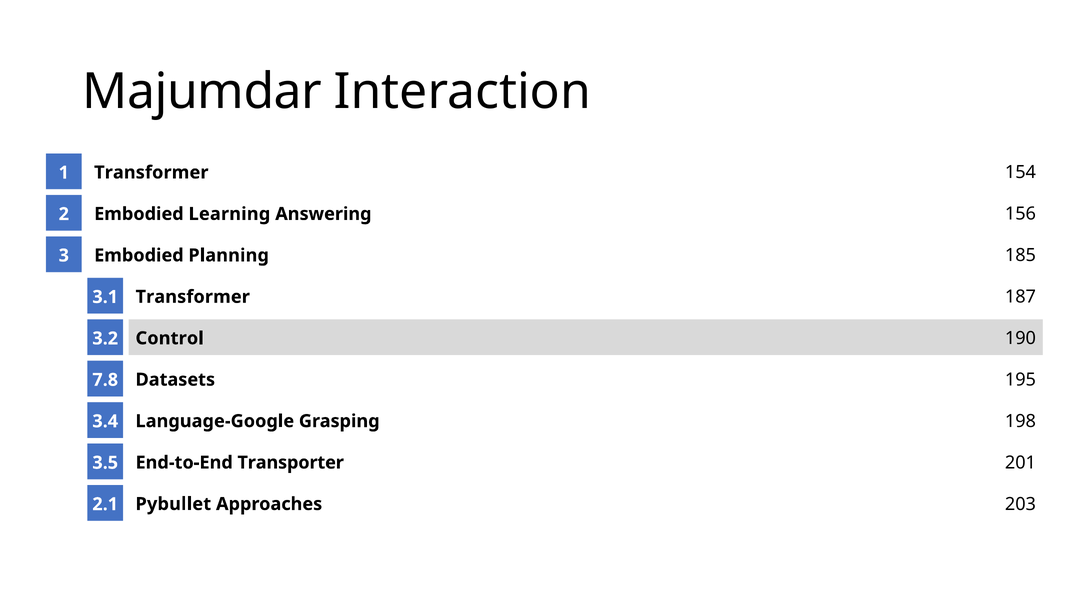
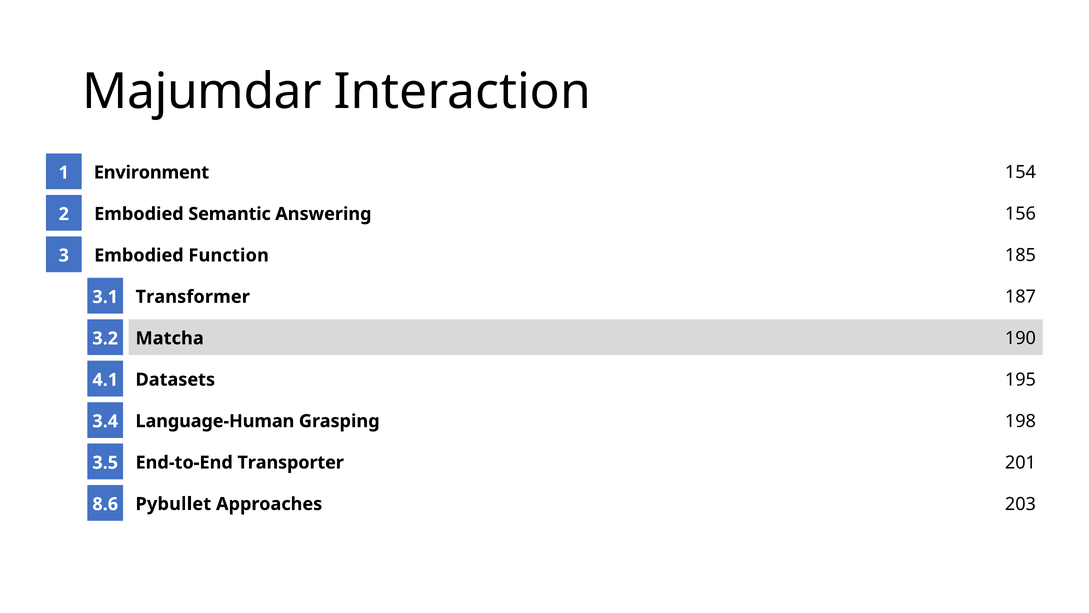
Transformer: Transformer -> Environment (151, 172)
Learning: Learning -> Semantic (230, 214)
Planning: Planning -> Function (229, 255)
Control: Control -> Matcha (170, 338)
7.8: 7.8 -> 4.1 (105, 380)
Language-Google: Language-Google -> Language-Human (215, 421)
2.1: 2.1 -> 8.6 (105, 504)
